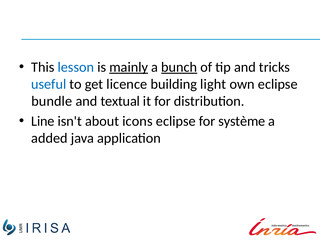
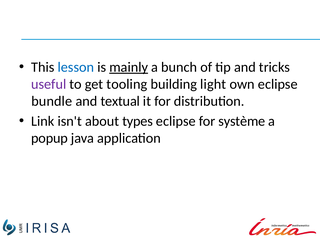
bunch underline: present -> none (179, 67)
useful colour: blue -> purple (49, 84)
licence: licence -> tooling (127, 84)
Line: Line -> Link (43, 121)
icons: icons -> types (138, 121)
added: added -> popup (50, 138)
